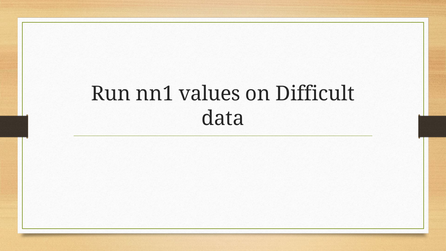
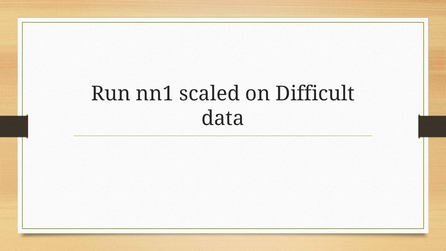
values: values -> scaled (210, 94)
